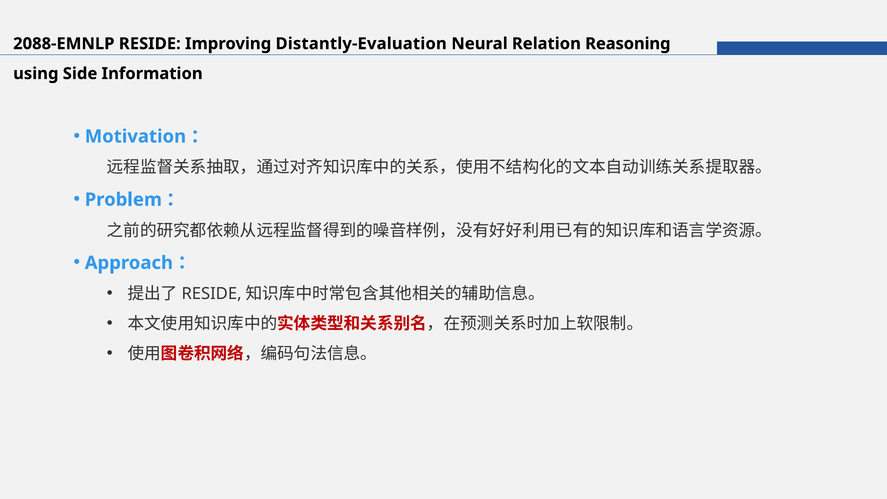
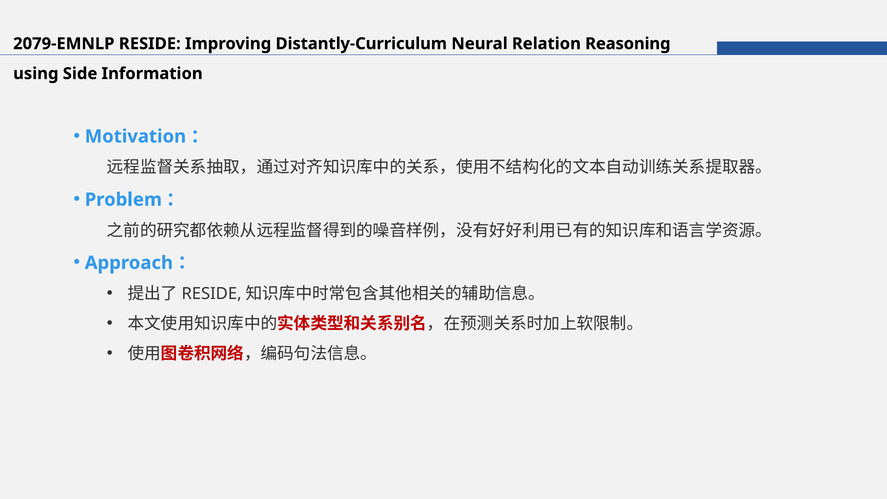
2088-EMNLP: 2088-EMNLP -> 2079-EMNLP (64, 44)
Distantly-Evaluation: Distantly-Evaluation -> Distantly-Curriculum (361, 44)
